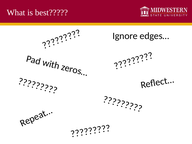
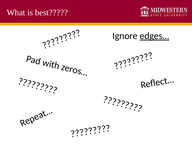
edges… underline: none -> present (154, 36)
